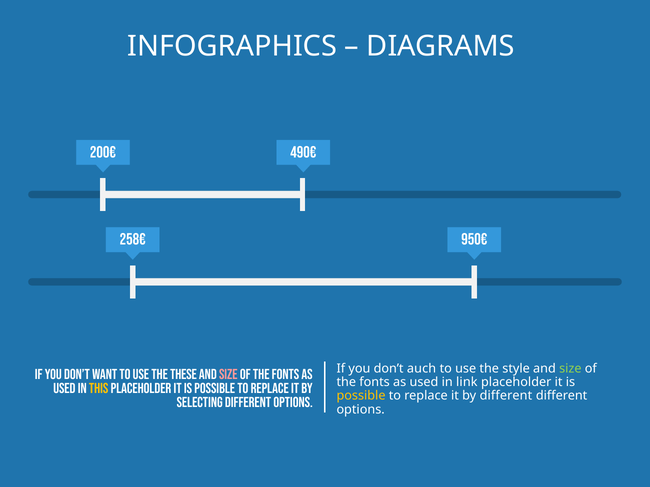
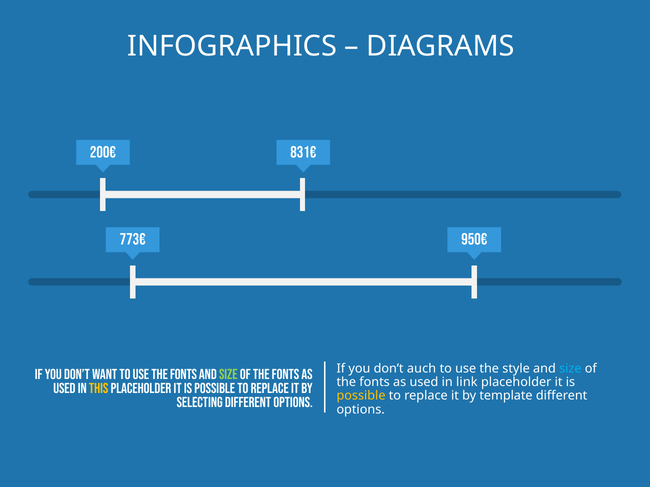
490€: 490€ -> 831€ (303, 152)
258€: 258€ -> 773€ (133, 240)
size colour: light green -> light blue (570, 369)
use the these: these -> fonts (184, 375)
size colour: pink -> light green (228, 375)
by different: different -> template (506, 396)
